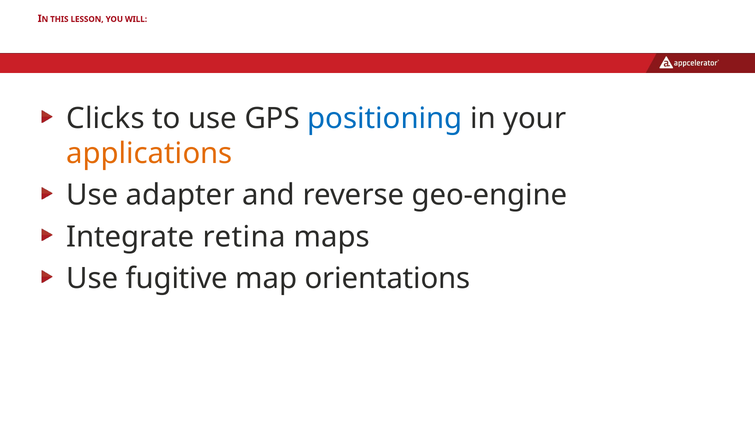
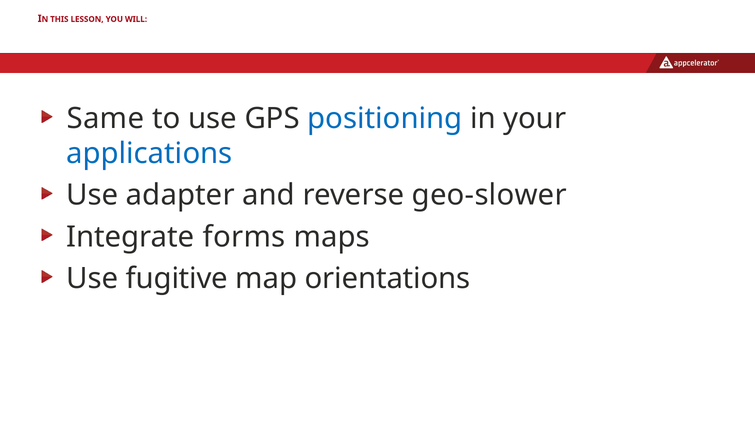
Clicks: Clicks -> Same (105, 118)
applications colour: orange -> blue (149, 154)
geo-engine: geo-engine -> geo-slower (489, 195)
retina: retina -> forms (244, 237)
